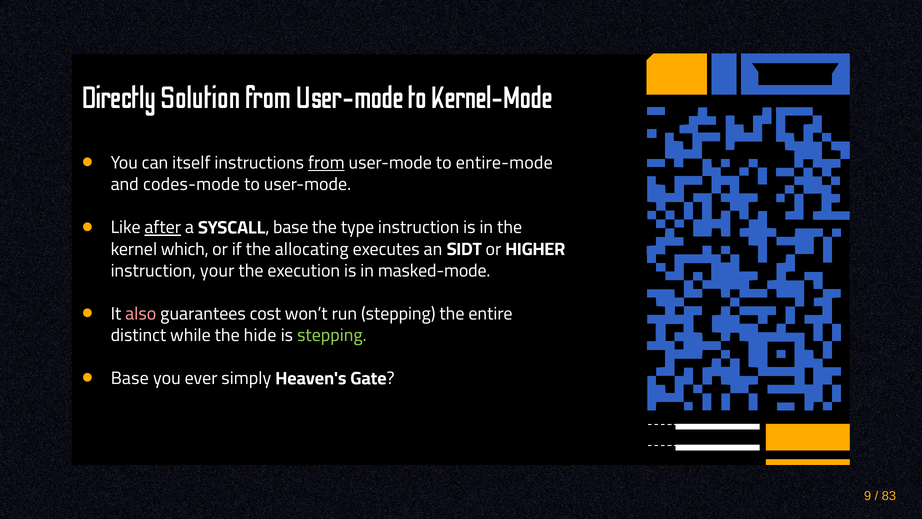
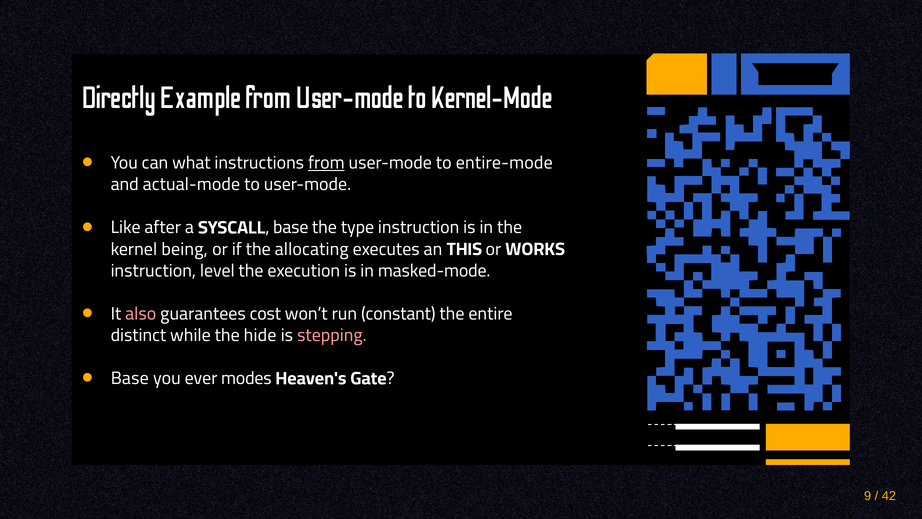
Solution: Solution -> Example (201, 98)
itself: itself -> what (191, 163)
codes-mode: codes-mode -> actual-mode (191, 184)
after underline: present -> none (163, 227)
which: which -> being (185, 249)
SIDT: SIDT -> THIS (464, 249)
HIGHER: HIGHER -> WORKS (535, 249)
your: your -> level (217, 270)
run stepping: stepping -> constant (398, 314)
stepping colour: light green -> pink (332, 335)
simply: simply -> modes (246, 378)
83: 83 -> 42 (889, 496)
